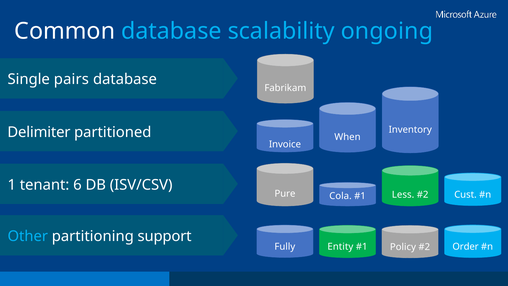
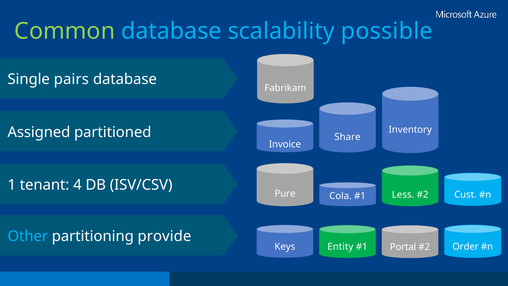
Common colour: white -> light green (65, 31)
ongoing: ongoing -> possible (387, 31)
Delimiter: Delimiter -> Assigned (39, 132)
When: When -> Share (347, 137)
6: 6 -> 4 (77, 185)
support: support -> provide (164, 236)
Fully: Fully -> Keys (285, 246)
Policy: Policy -> Portal (403, 247)
